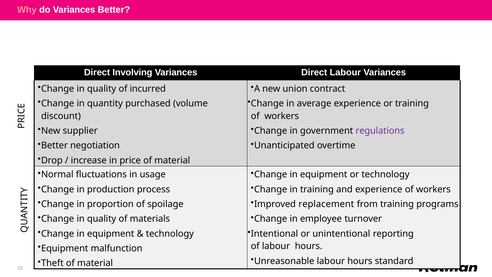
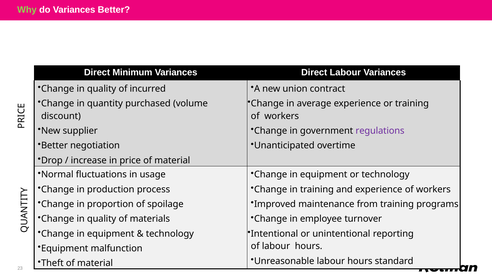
Why colour: pink -> light green (27, 10)
Involving: Involving -> Minimum (132, 72)
replacement: replacement -> maintenance (326, 204)
